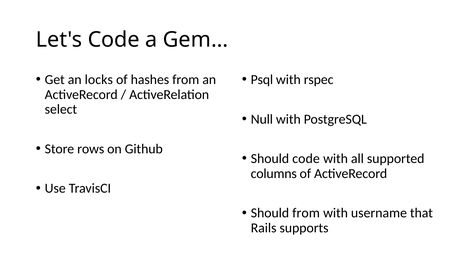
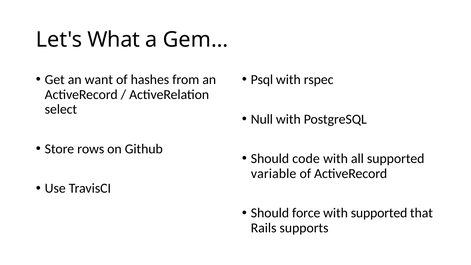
Let's Code: Code -> What (114, 40)
locks: locks -> want (99, 80)
columns: columns -> variable (274, 173)
Should from: from -> force (306, 213)
with username: username -> supported (379, 213)
